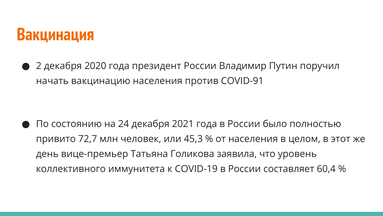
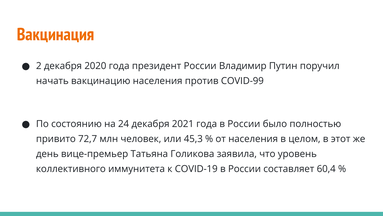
COVID-91: COVID-91 -> COVID-99 (242, 81)
